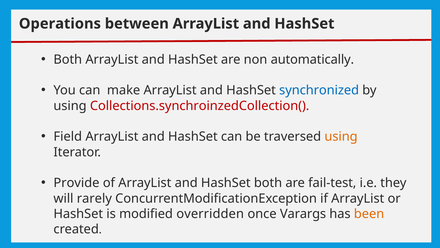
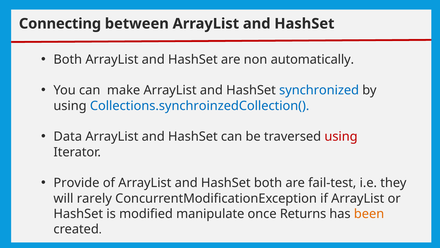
Operations: Operations -> Connecting (60, 24)
Collections.synchroinzedCollection( colour: red -> blue (200, 106)
Field: Field -> Data (68, 136)
using colour: orange -> red (341, 136)
overridden: overridden -> manipulate (210, 213)
Varargs: Varargs -> Returns (303, 213)
